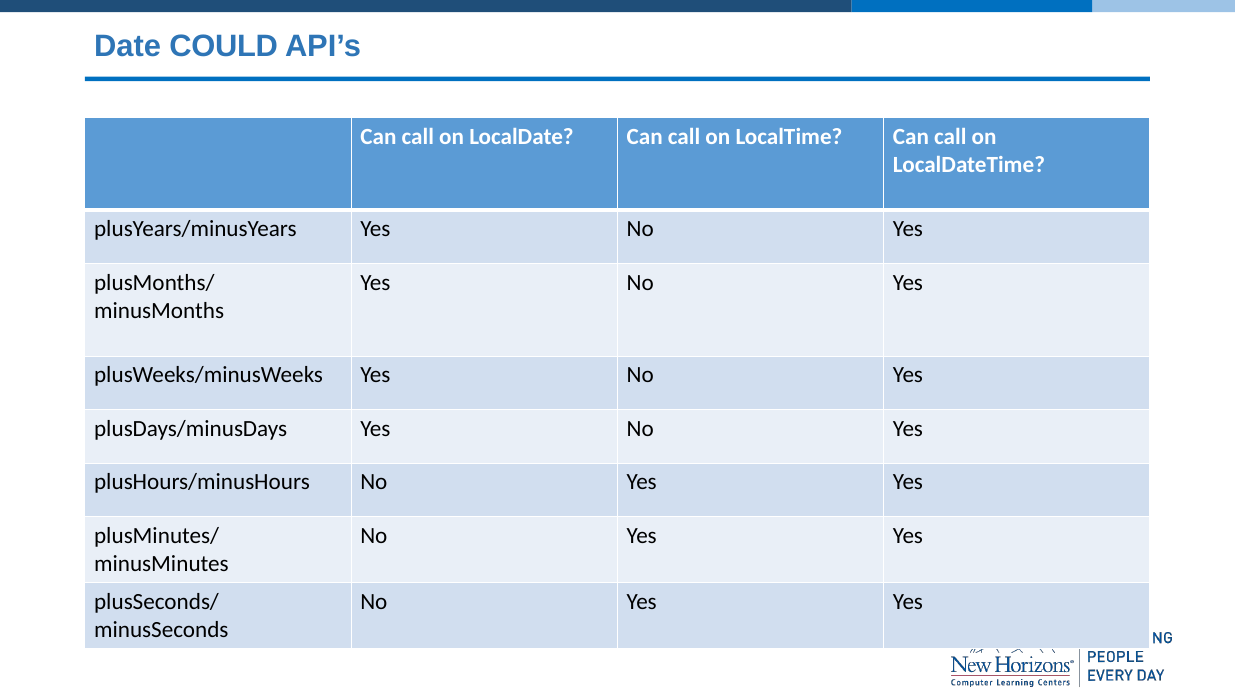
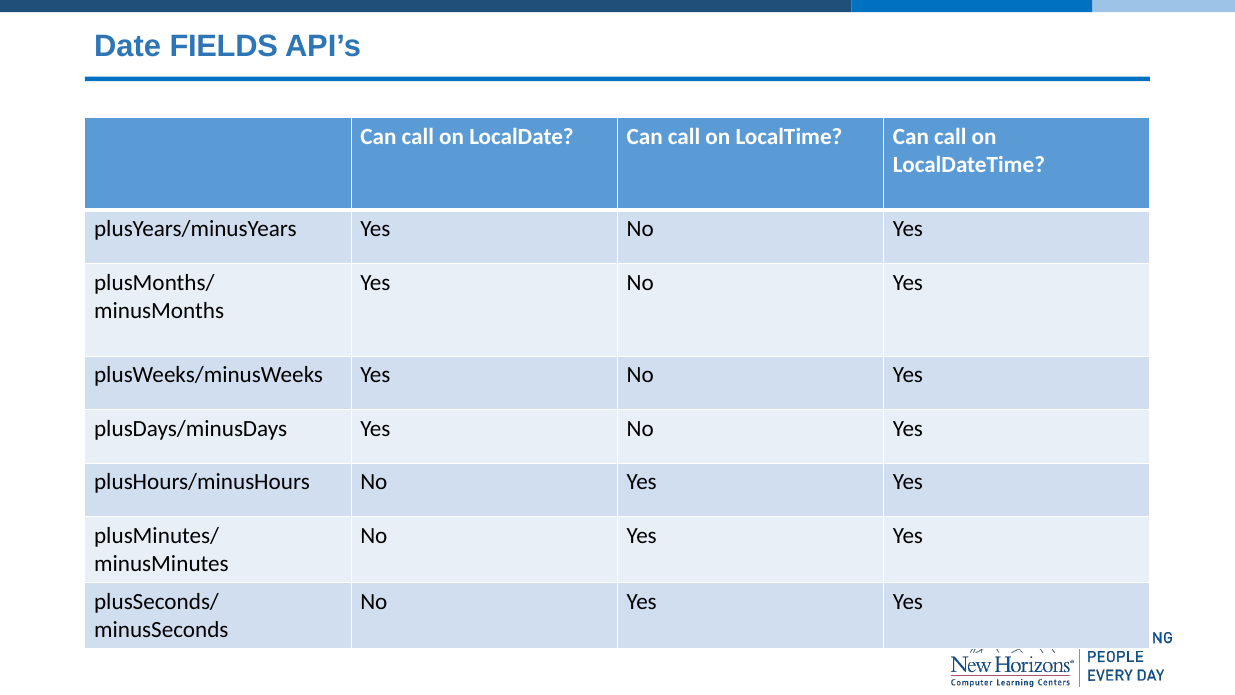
COULD: COULD -> FIELDS (224, 47)
